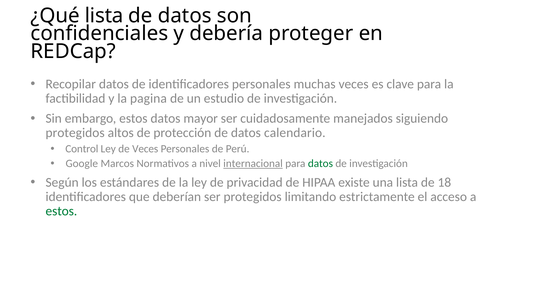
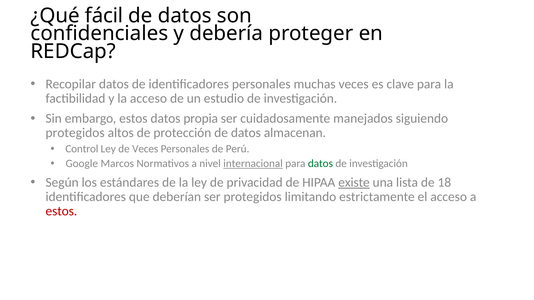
¿Qué lista: lista -> fácil (104, 16)
la pagina: pagina -> acceso (148, 99)
mayor: mayor -> propia (201, 119)
calendario: calendario -> almacenan (295, 133)
existe underline: none -> present (354, 183)
estos colour: green -> red (61, 211)
